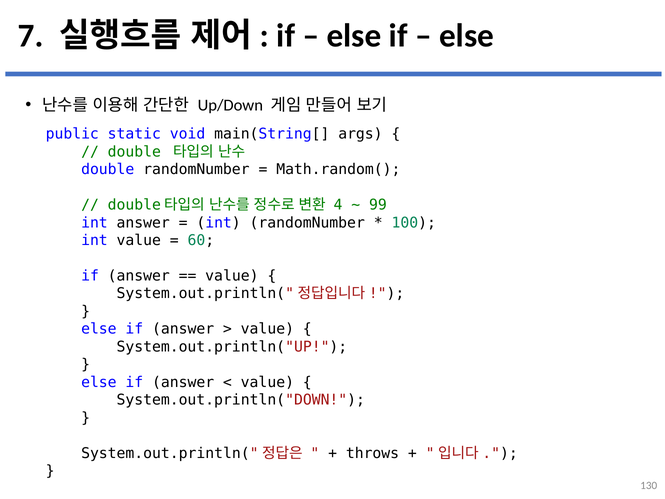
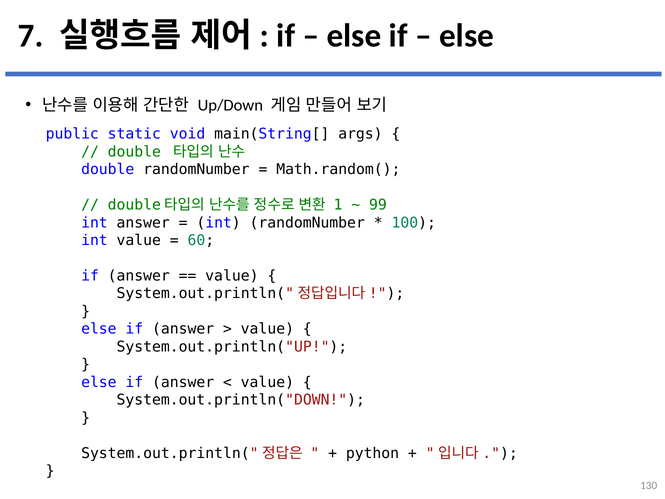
4: 4 -> 1 (338, 205)
throws: throws -> python (373, 453)
